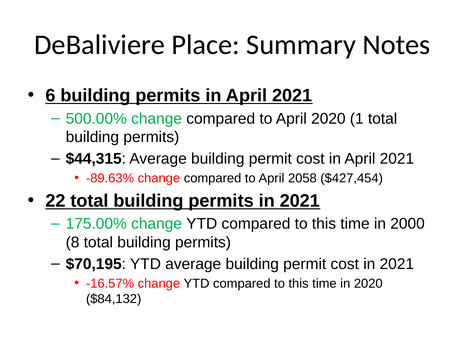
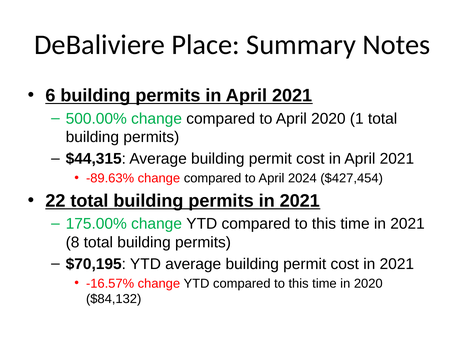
2058: 2058 -> 2024 (302, 179)
time in 2000: 2000 -> 2021 (408, 224)
